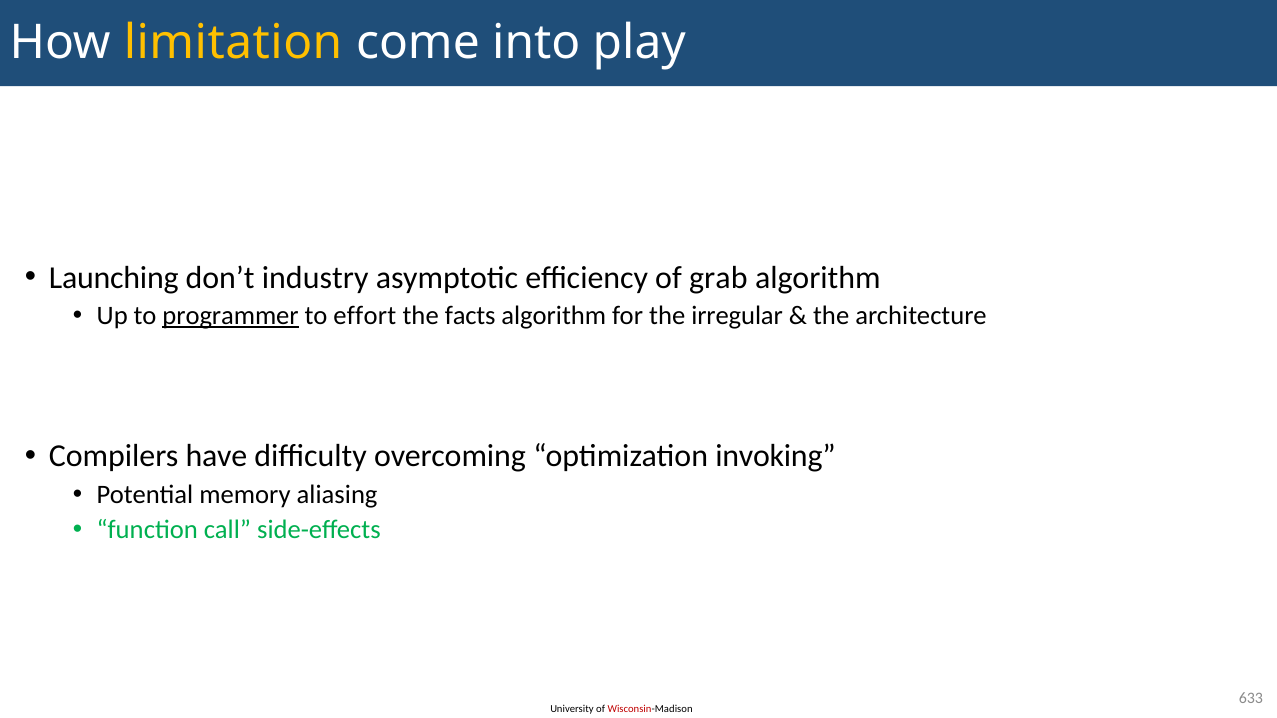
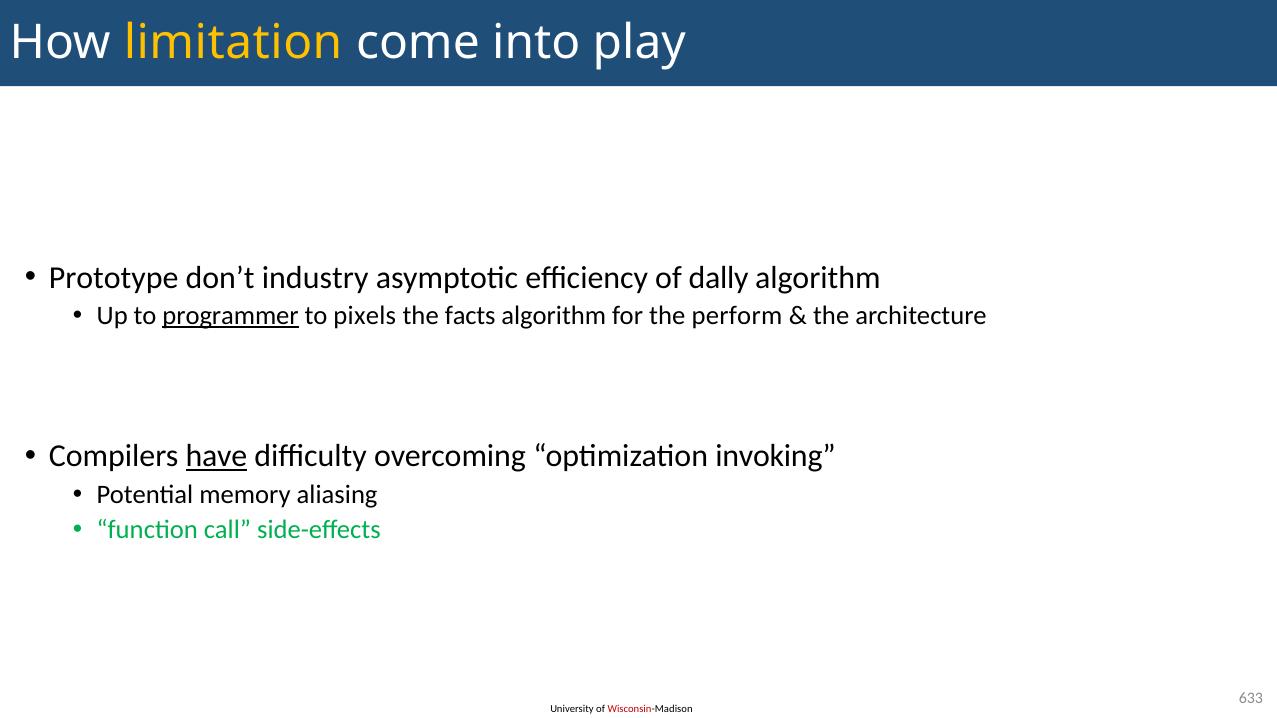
Launching: Launching -> Prototype (114, 278)
grab: grab -> dally (719, 278)
effort: effort -> pixels (365, 316)
irregular: irregular -> perform (737, 316)
have underline: none -> present (216, 456)
